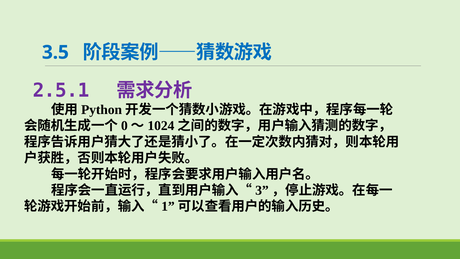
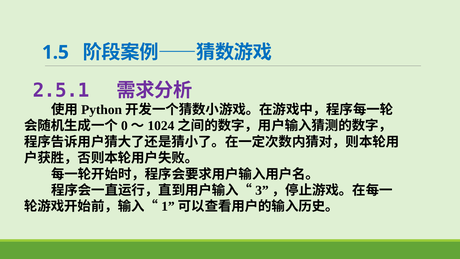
3.5: 3.5 -> 1.5 (55, 52)
